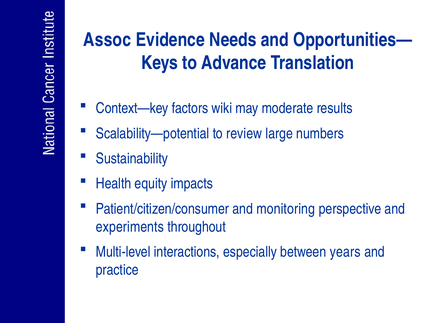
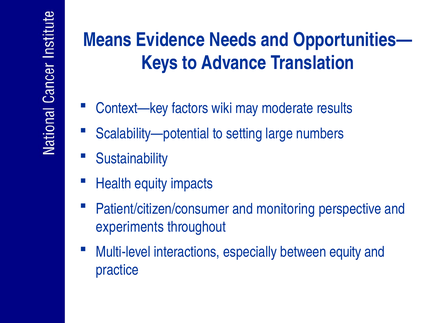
Assoc: Assoc -> Means (107, 40)
review: review -> setting (244, 134)
between years: years -> equity (345, 252)
